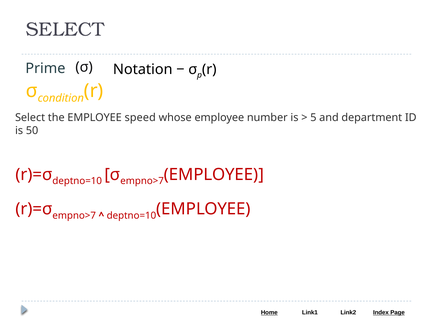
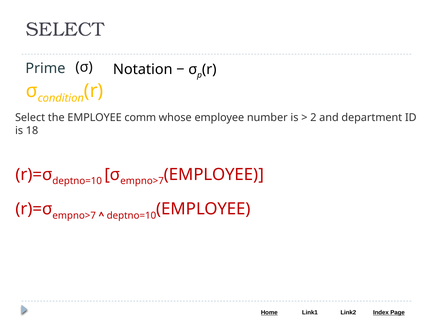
speed: speed -> comm (140, 118)
5: 5 -> 2 (313, 118)
50: 50 -> 18 (32, 131)
